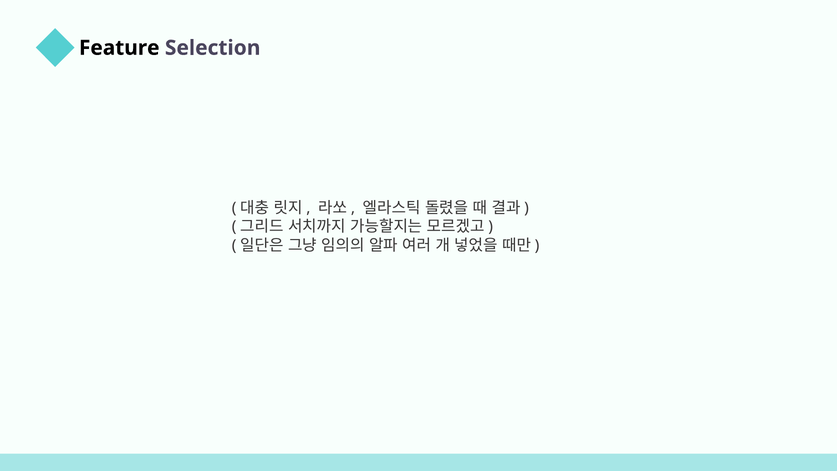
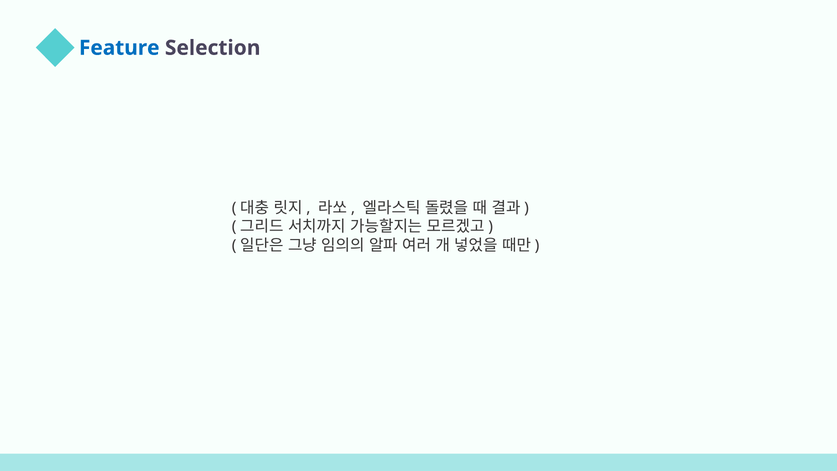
Feature colour: black -> blue (119, 48)
